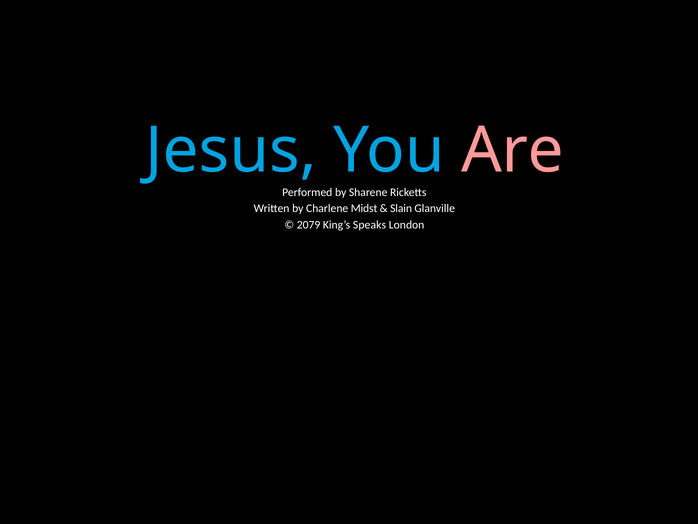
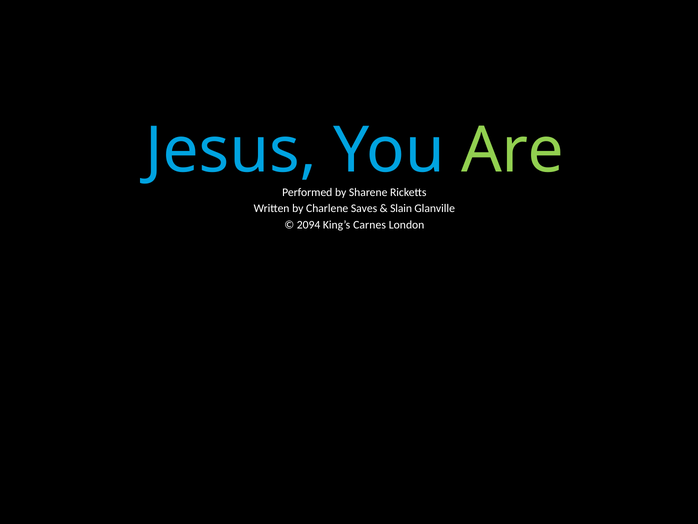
Are colour: pink -> light green (513, 150)
Midst: Midst -> Saves (364, 208)
2079: 2079 -> 2094 (309, 225)
Speaks: Speaks -> Carnes (370, 225)
